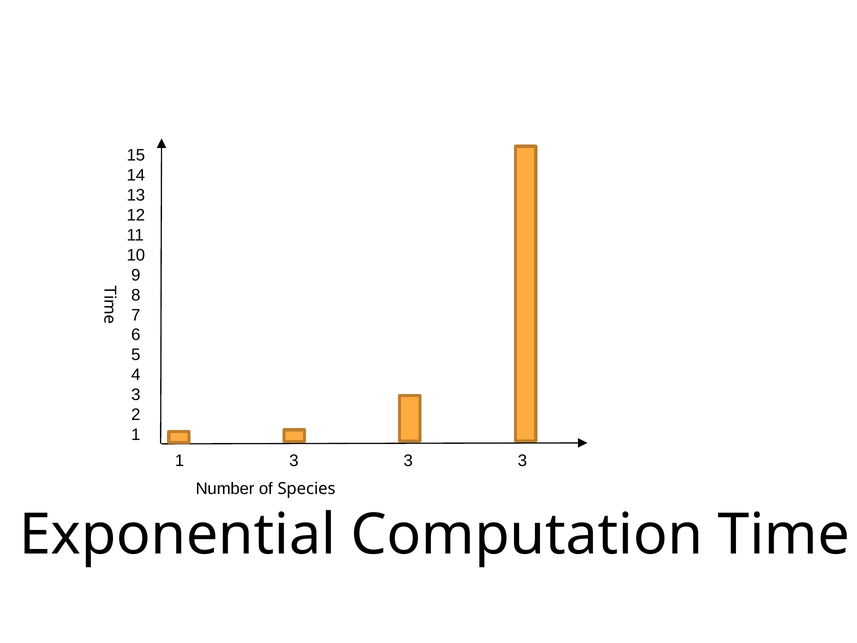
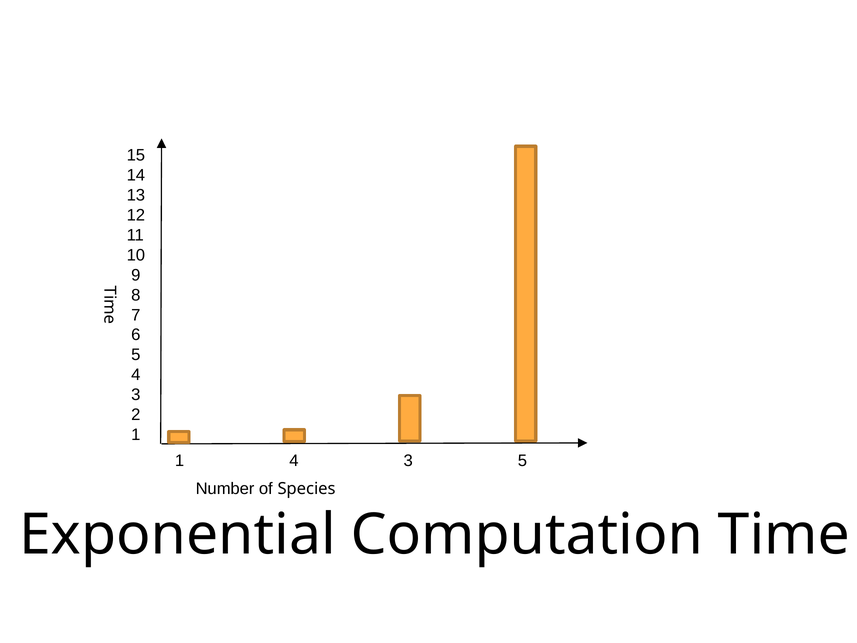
1 3: 3 -> 4 (294, 460)
3: 3 -> 5 (522, 460)
